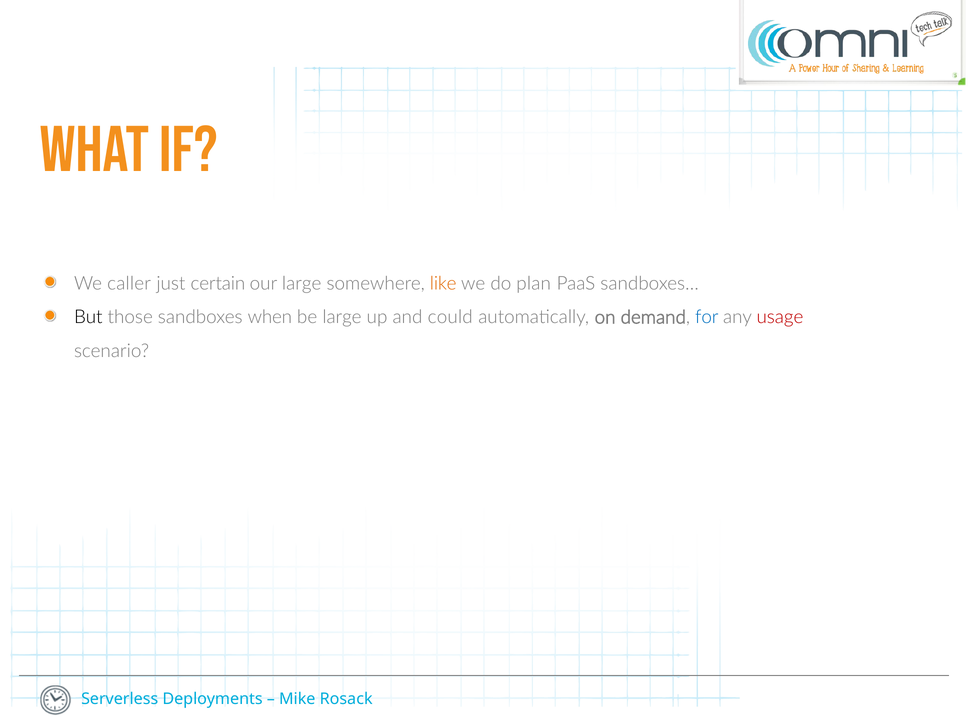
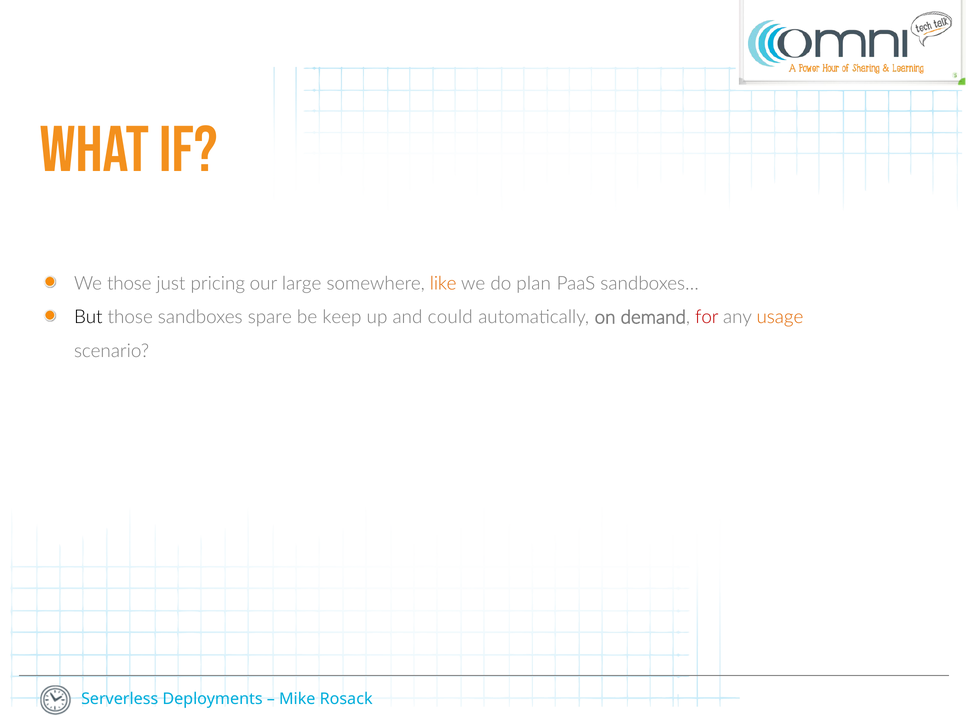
We caller: caller -> those (129, 283)
certain: certain -> pricing (218, 283)
when: when -> spare (270, 317)
be large: large -> keep (342, 317)
for colour: blue -> red (707, 317)
usage colour: red -> orange (780, 317)
